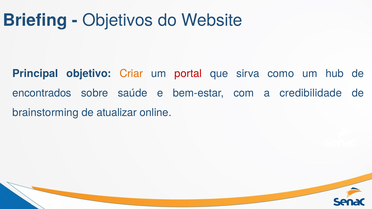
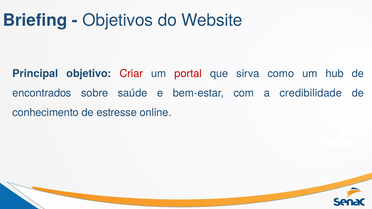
Criar colour: orange -> red (131, 74)
brainstorming: brainstorming -> conhecimento (46, 113)
atualizar: atualizar -> estresse (117, 113)
